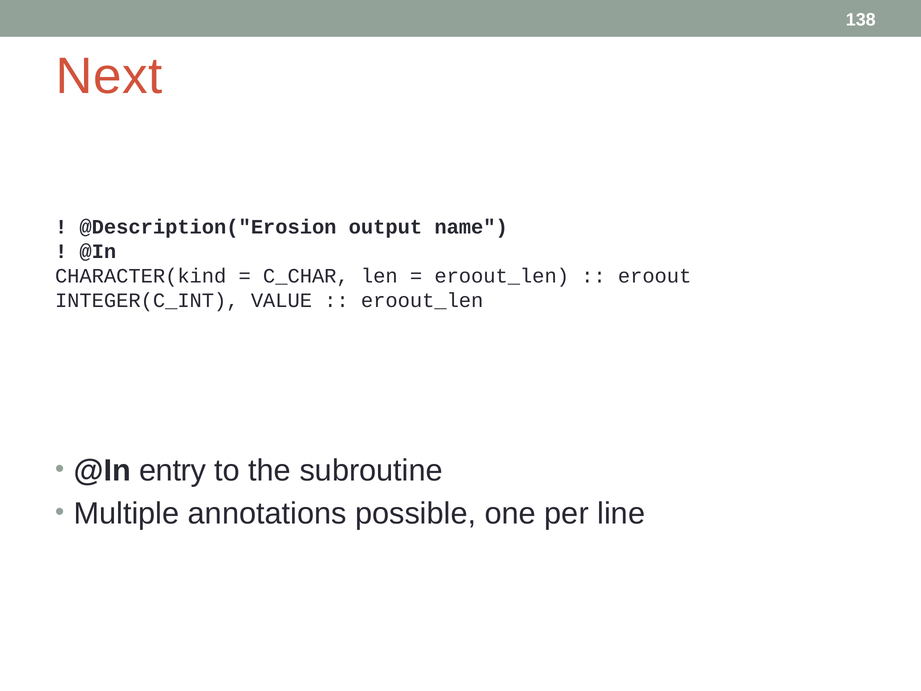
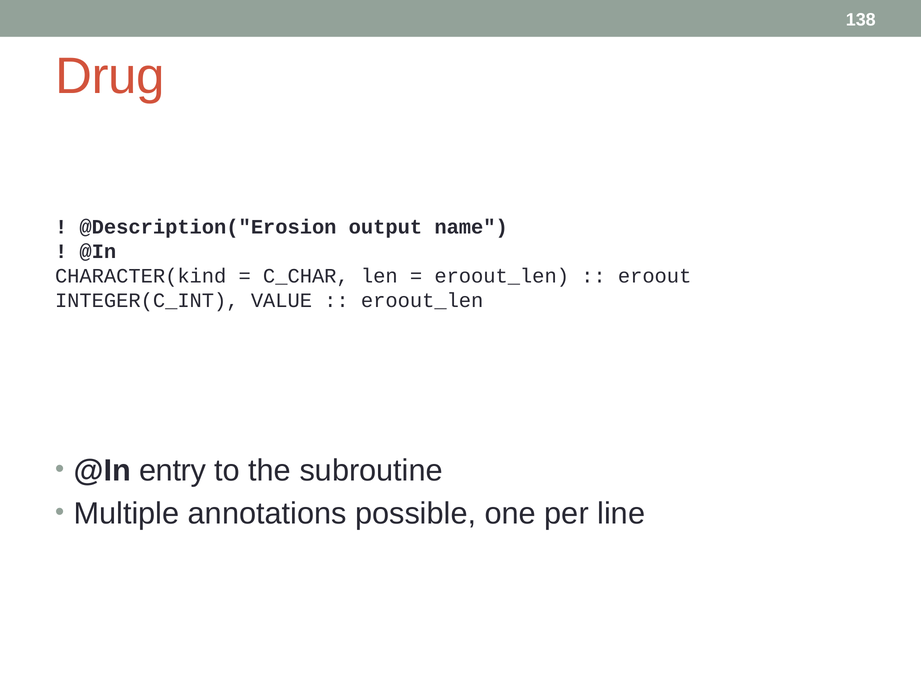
Next: Next -> Drug (110, 76)
